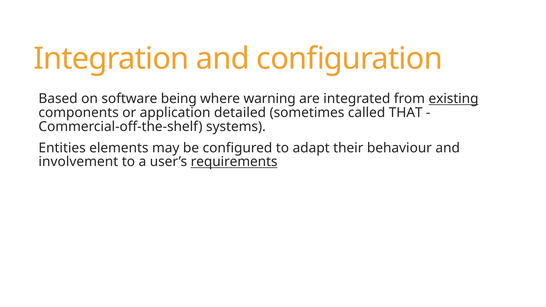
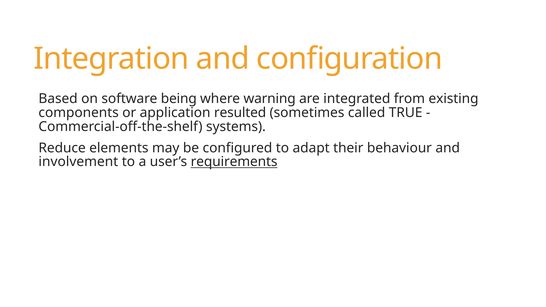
existing underline: present -> none (454, 99)
detailed: detailed -> resulted (240, 113)
THAT: THAT -> TRUE (406, 113)
Entities: Entities -> Reduce (62, 148)
